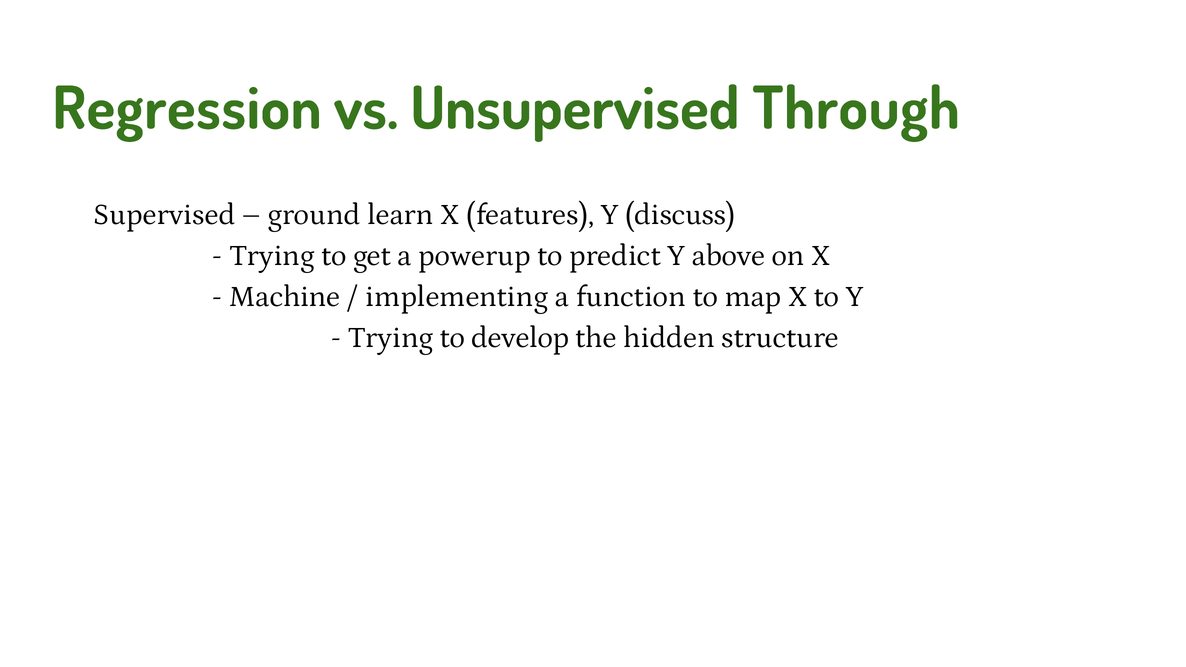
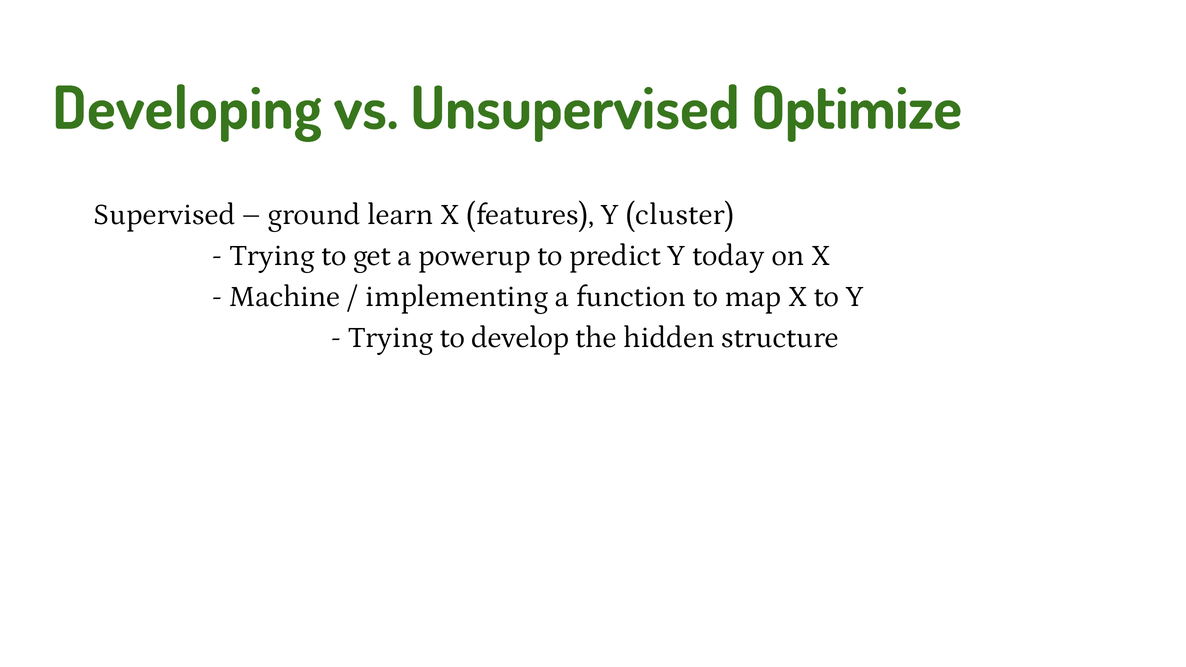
Regression: Regression -> Developing (187, 109)
Through: Through -> Optimize (857, 109)
discuss: discuss -> cluster (680, 215)
above: above -> today (728, 256)
